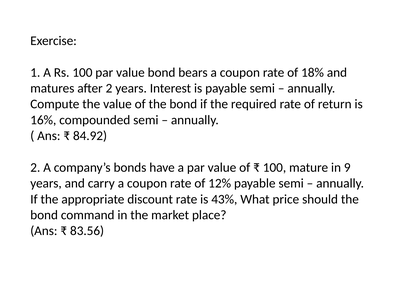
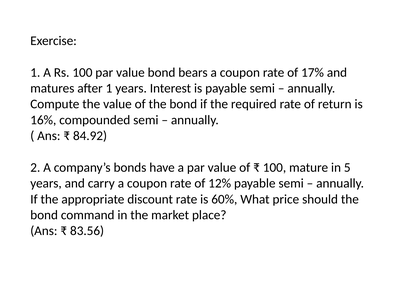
18%: 18% -> 17% (313, 72)
after 2: 2 -> 1 (109, 88)
9: 9 -> 5 (347, 167)
43%: 43% -> 60% (224, 199)
